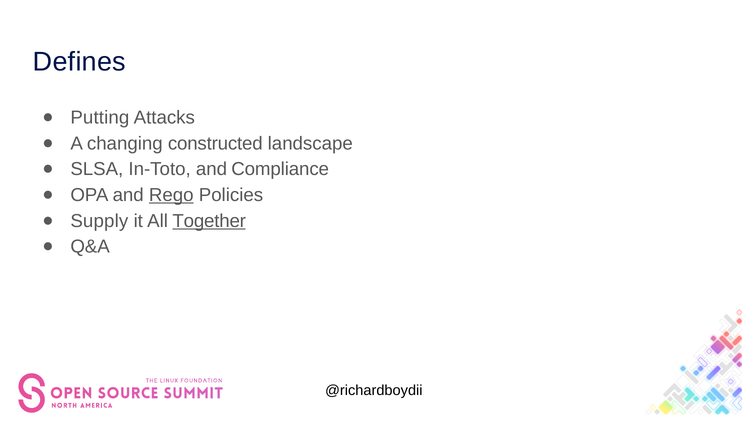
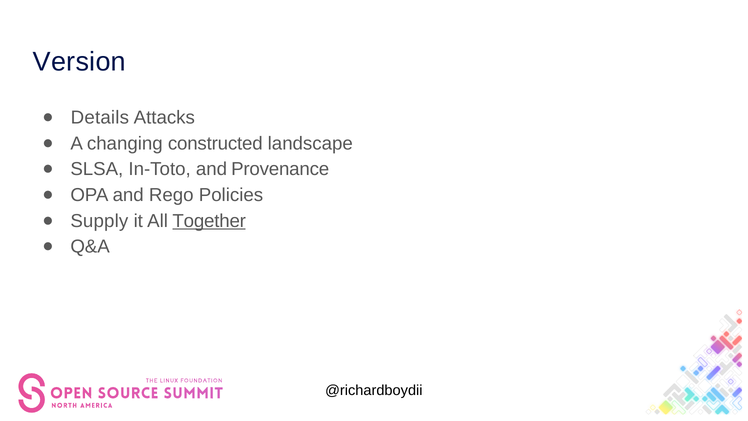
Defines: Defines -> Version (79, 62)
Putting: Putting -> Details (100, 118)
Compliance: Compliance -> Provenance (280, 169)
Rego underline: present -> none (171, 195)
